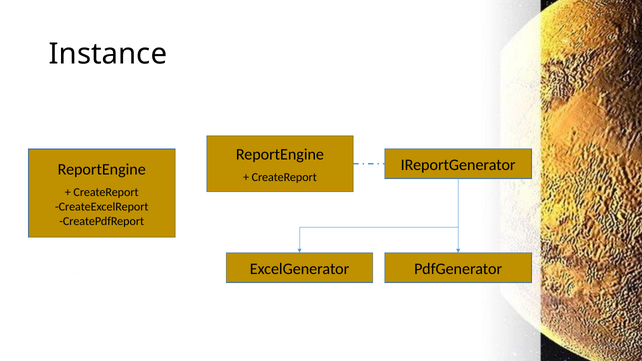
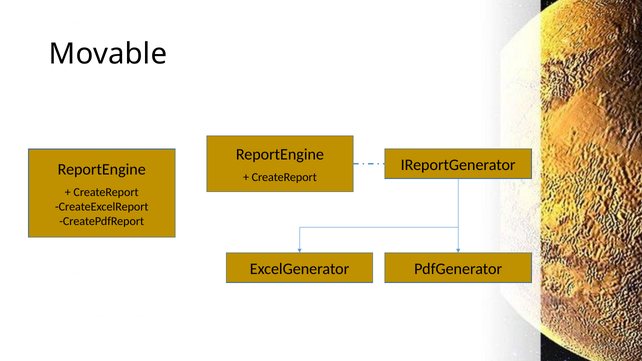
Instance: Instance -> Movable (108, 54)
